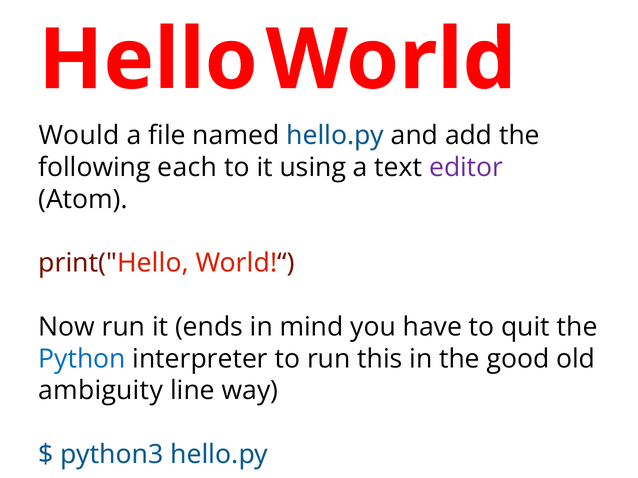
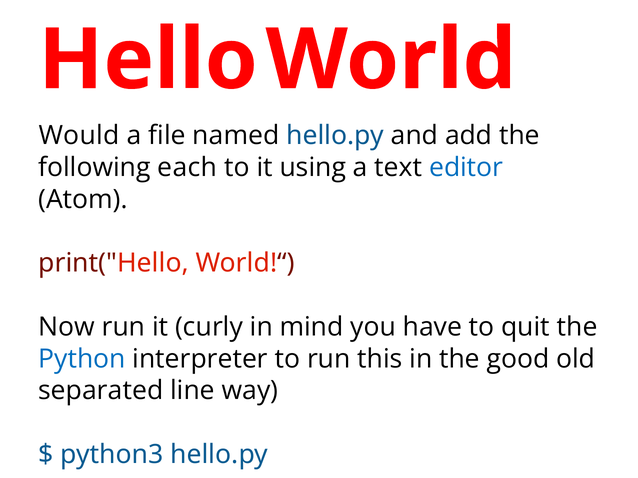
editor colour: purple -> blue (466, 168)
ends: ends -> curly (209, 327)
ambiguity: ambiguity -> separated (101, 391)
